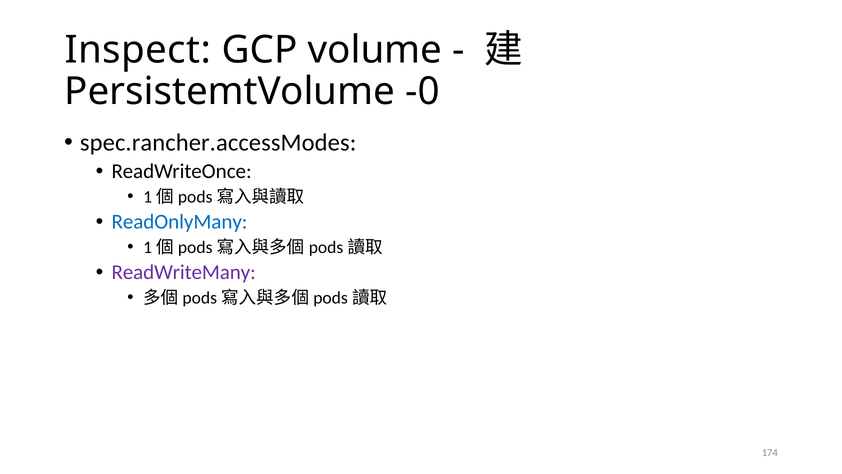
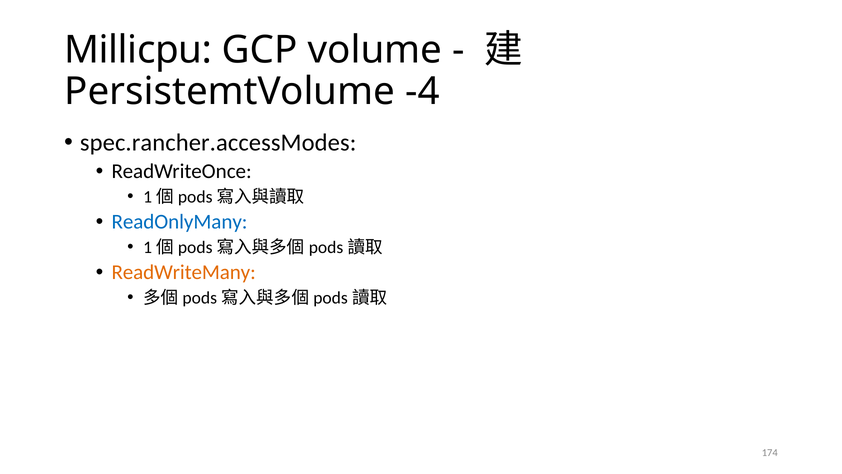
Inspect: Inspect -> Millicpu (138, 50)
-0: -0 -> -4 (422, 92)
ReadWriteMany colour: purple -> orange (184, 272)
